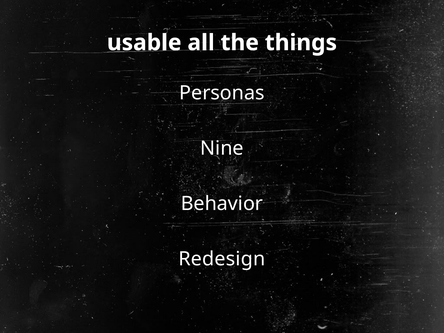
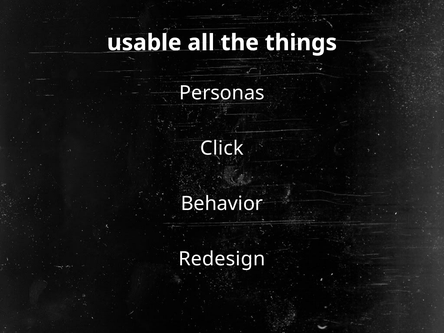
Nine: Nine -> Click (222, 148)
